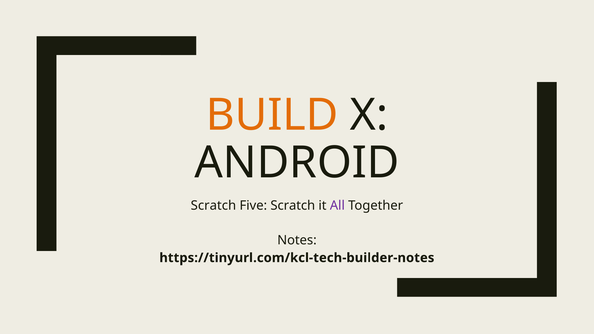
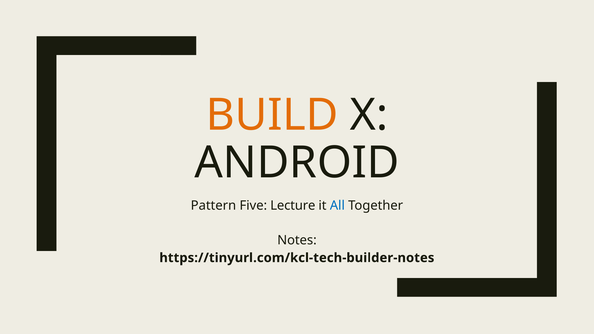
Scratch: Scratch -> Pattern (213, 206)
Five Scratch: Scratch -> Lecture (293, 206)
All colour: purple -> blue (337, 206)
